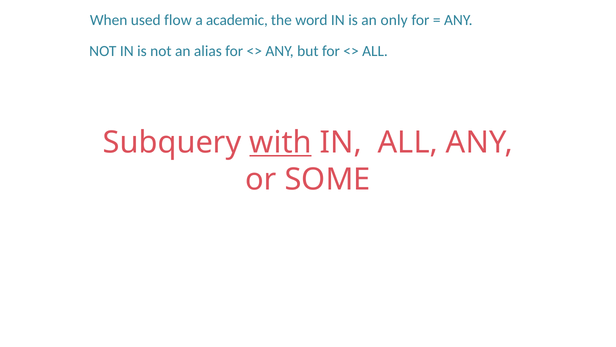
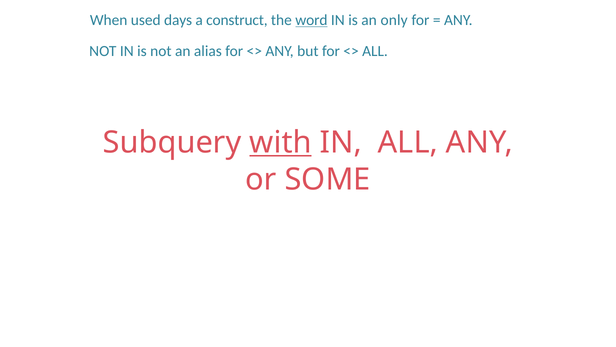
flow: flow -> days (178, 20)
academic: academic -> construct (237, 20)
word underline: none -> present (311, 20)
